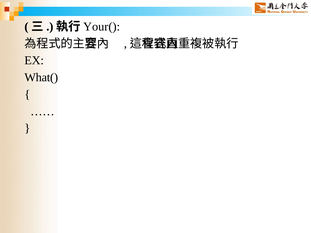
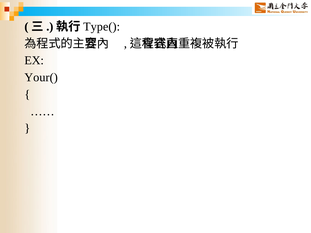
Your(: Your( -> Type( (102, 27)
What(: What( -> Your( (41, 78)
